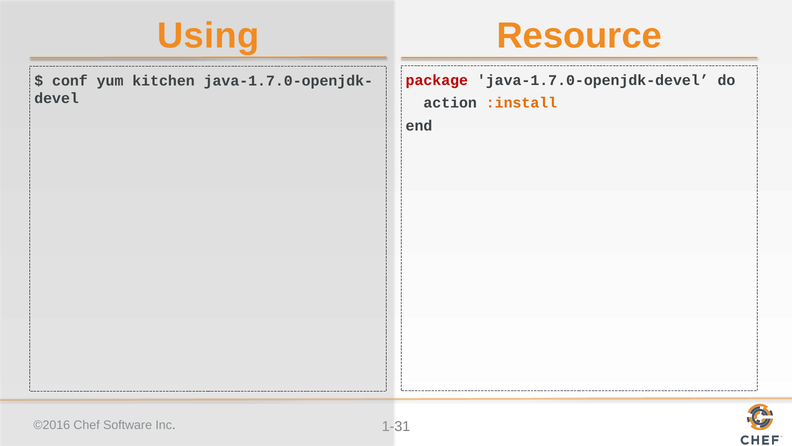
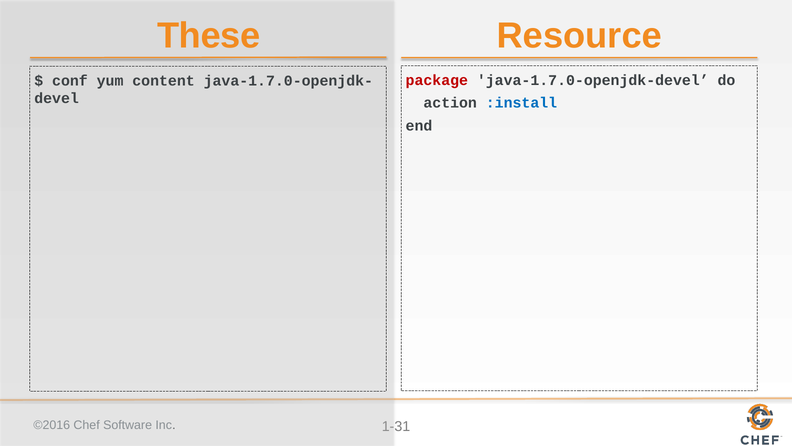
Using: Using -> These (209, 36)
kitchen: kitchen -> content (164, 81)
:install colour: orange -> blue (521, 103)
